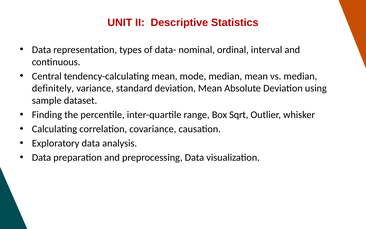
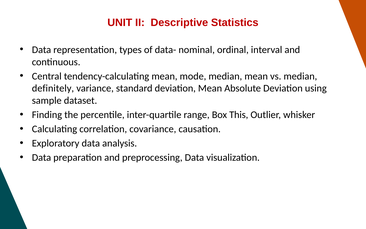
Sqrt: Sqrt -> This (239, 115)
